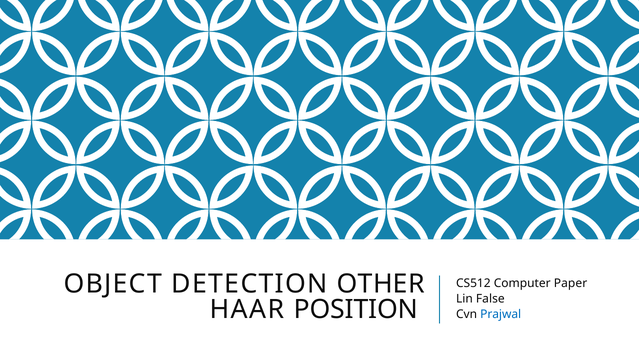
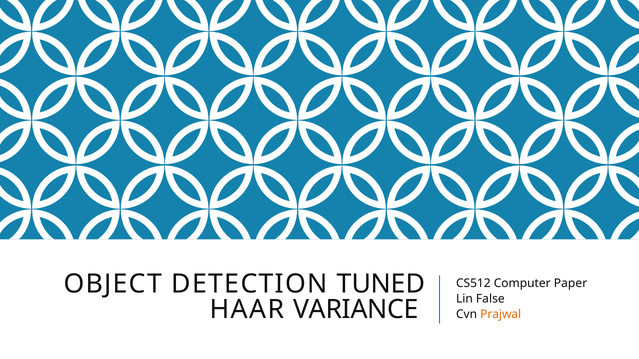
OTHER: OTHER -> TUNED (381, 284)
POSITION: POSITION -> VARIANCE (356, 310)
Prajwal colour: blue -> orange (501, 315)
